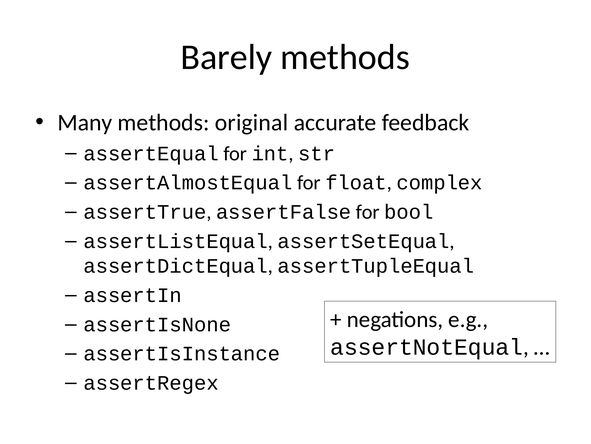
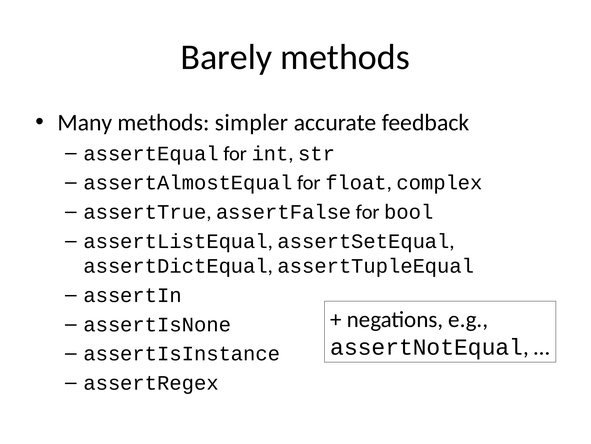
original: original -> simpler (252, 122)
